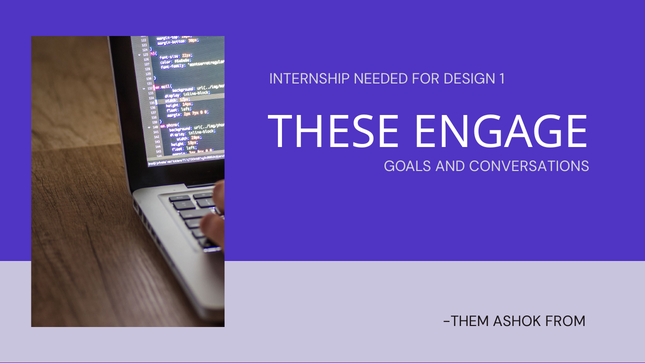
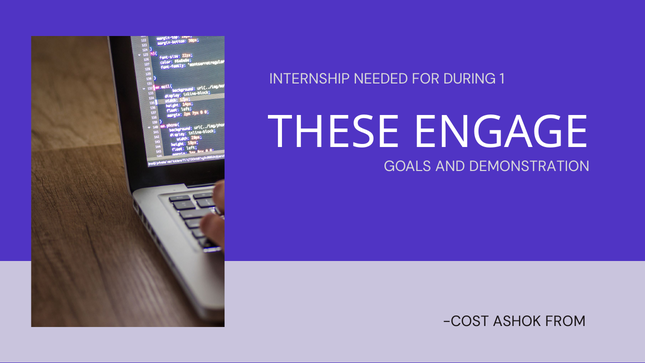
DESIGN: DESIGN -> DURING (470, 79)
CONVERSATIONS: CONVERSATIONS -> DEMONSTRATION (529, 167)
THEM: THEM -> COST (466, 321)
